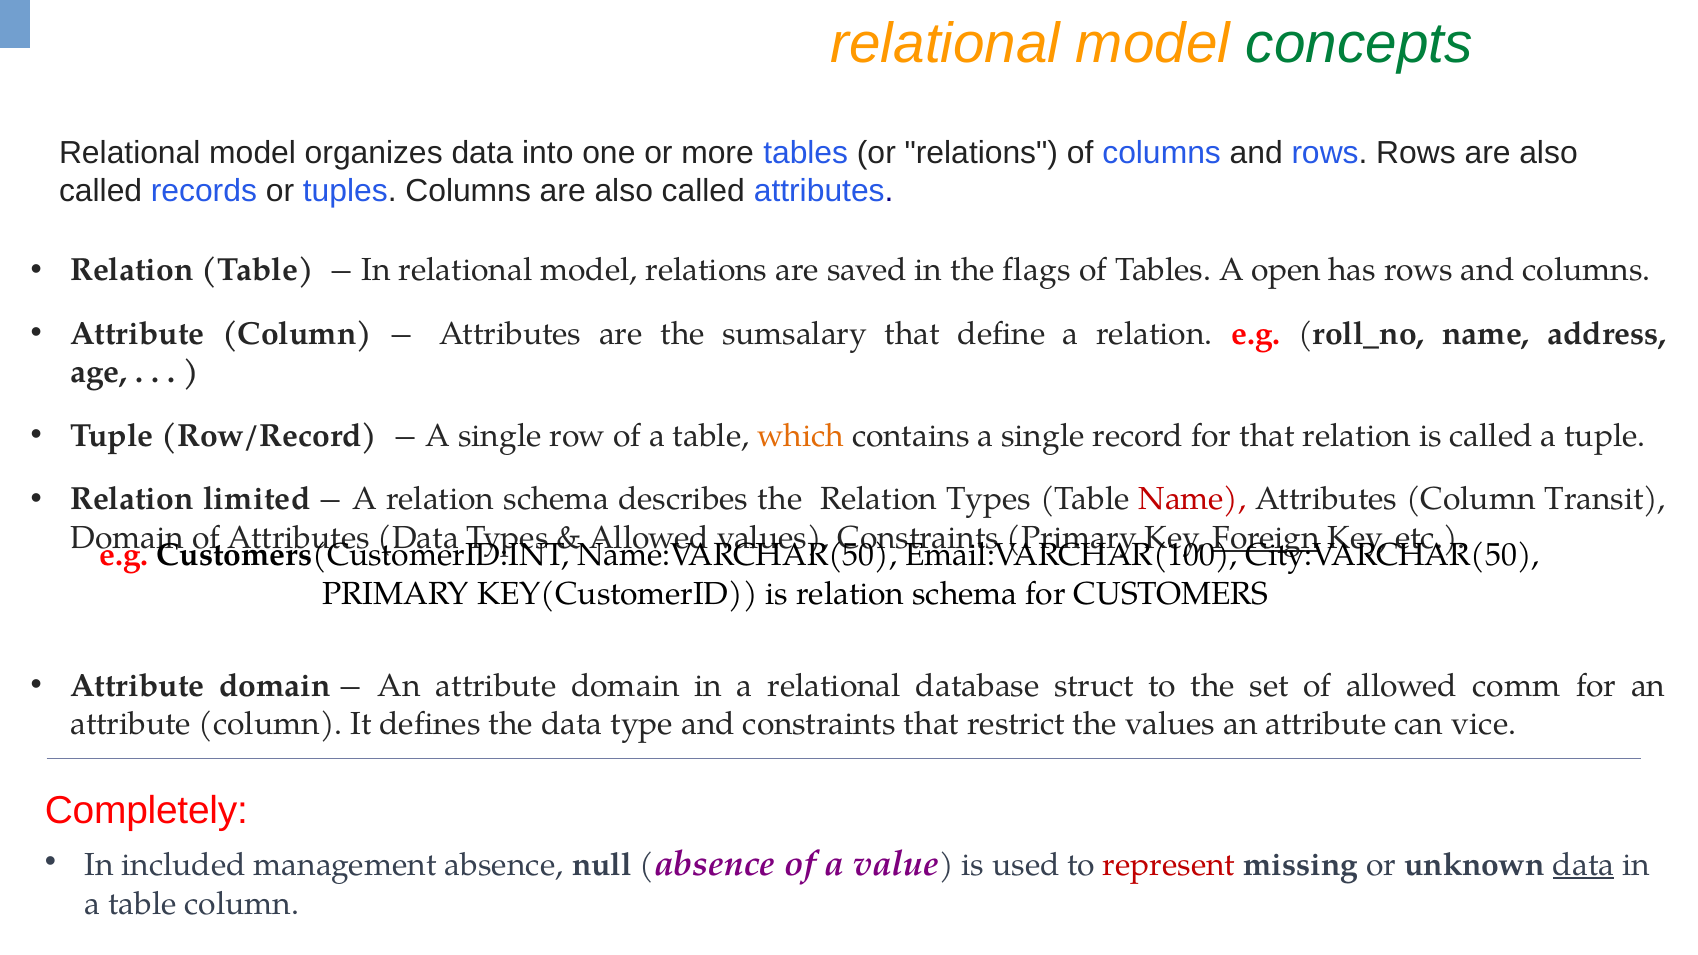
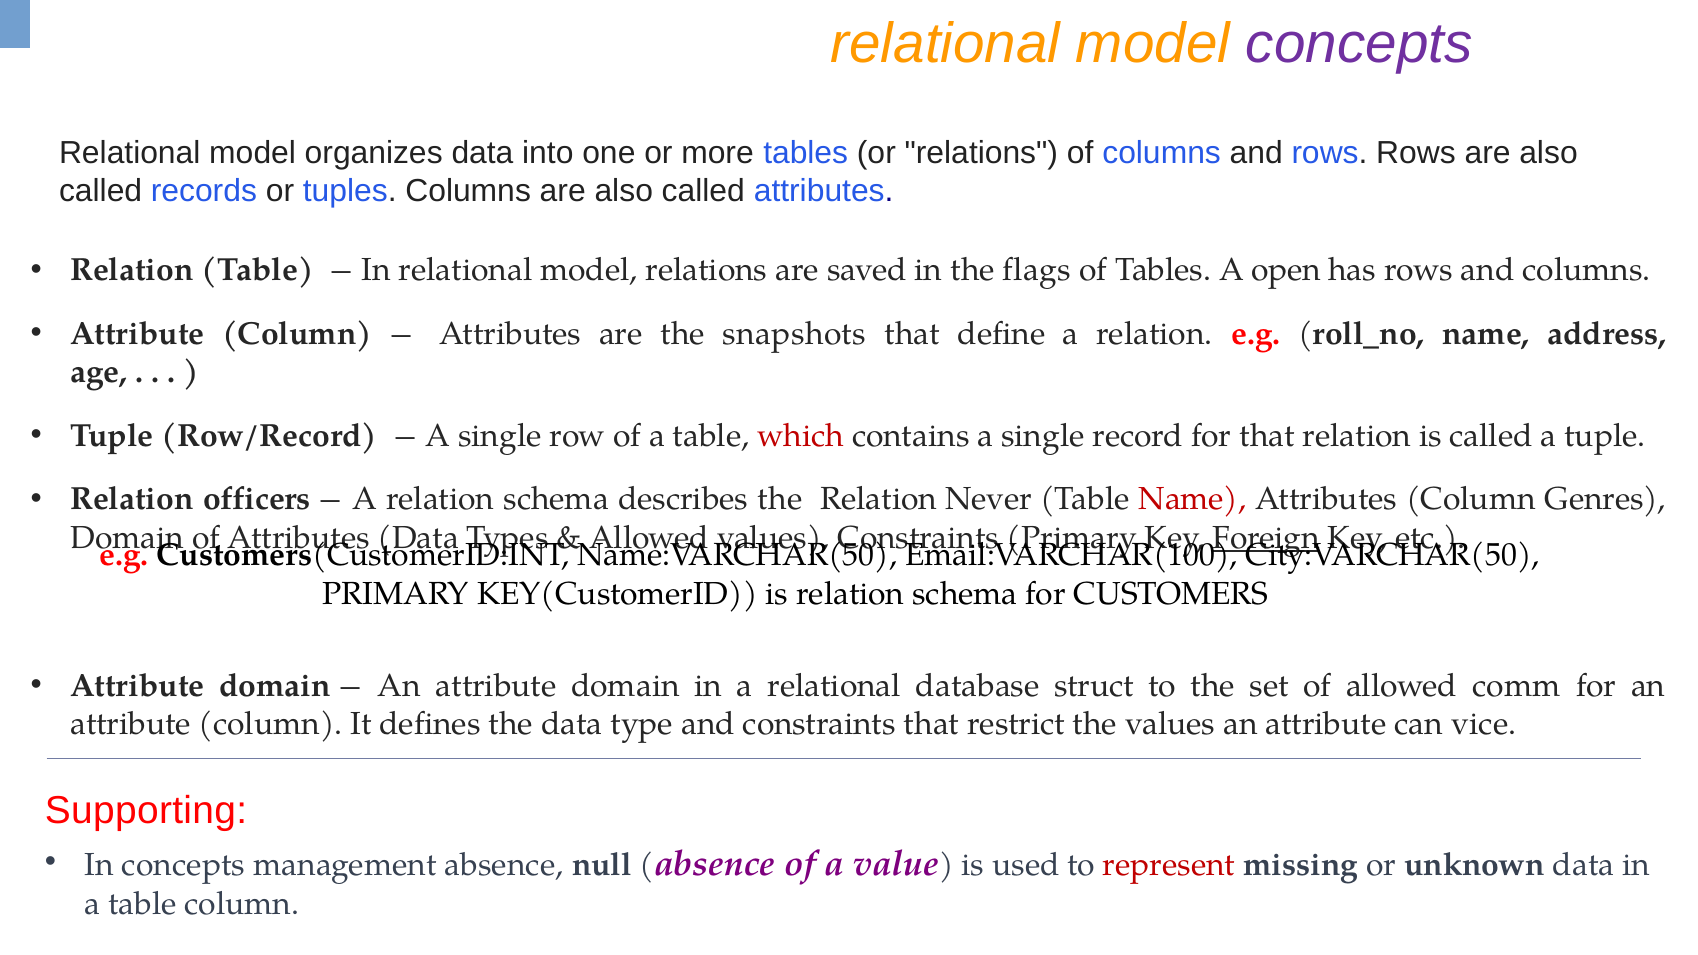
concepts colour: green -> purple (1359, 44)
sumsalary: sumsalary -> snapshots (794, 334)
which colour: orange -> red (801, 436)
limited: limited -> officers (257, 500)
Relation Types: Types -> Never (989, 500)
Transit: Transit -> Genres (1605, 500)
Completely: Completely -> Supporting (146, 811)
In included: included -> concepts (184, 865)
data underline: present -> none (1584, 865)
